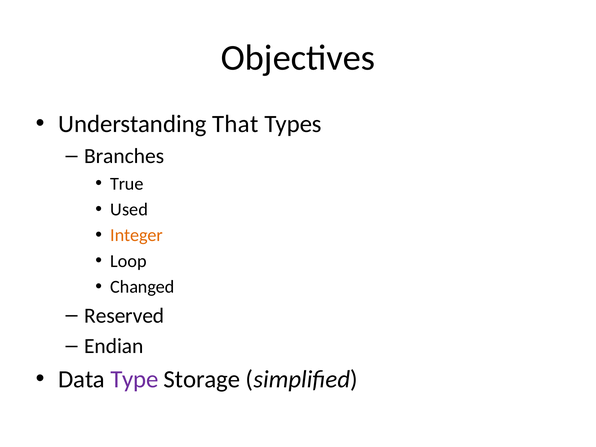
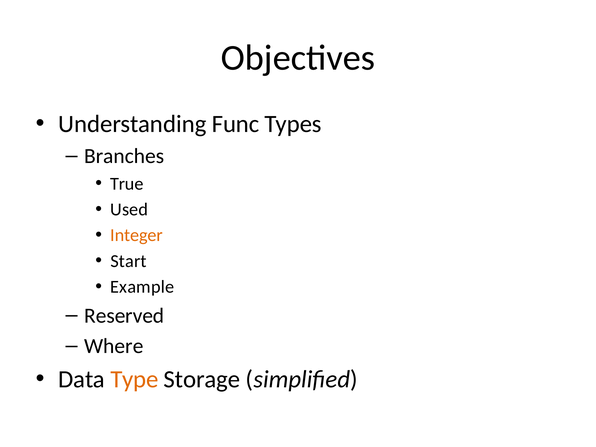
That: That -> Func (236, 124)
Loop: Loop -> Start (129, 261)
Changed: Changed -> Example (142, 287)
Endian: Endian -> Where (114, 346)
Type colour: purple -> orange (134, 379)
